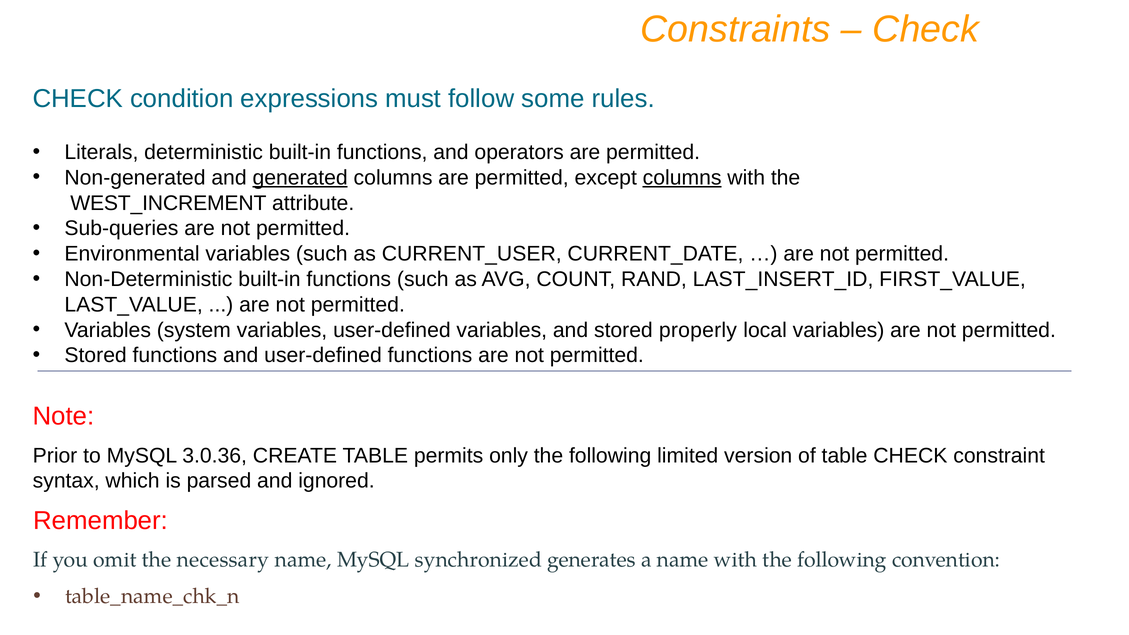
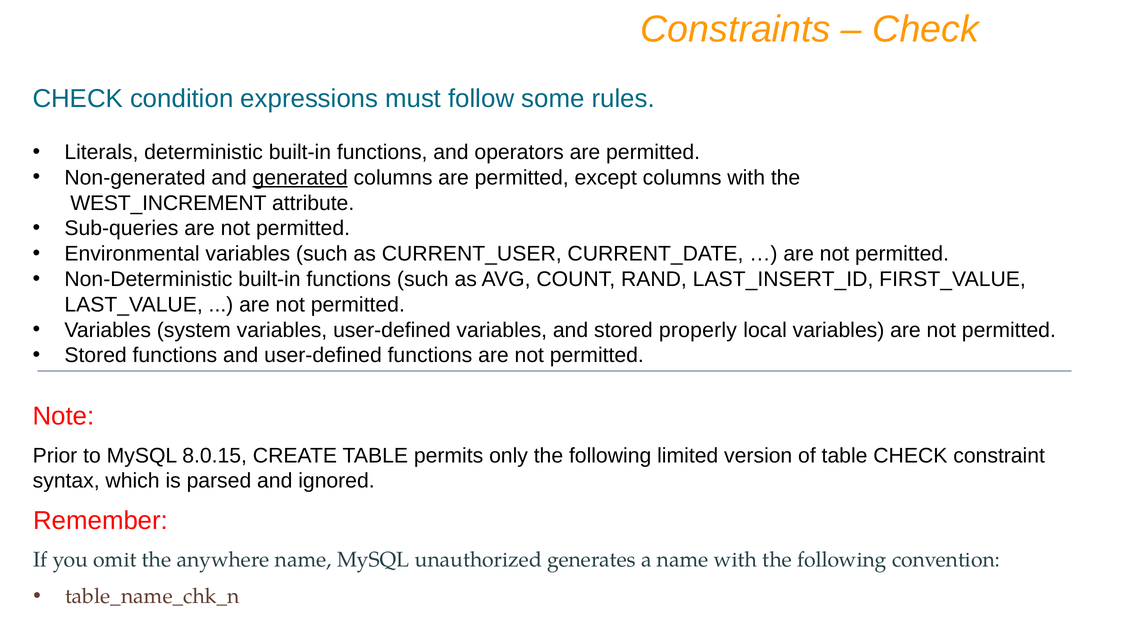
columns underline: present -> none (682, 178)
3.0.36: 3.0.36 -> 8.0.15 (215, 456)
necessary: necessary -> anywhere (223, 560)
synchronized: synchronized -> unauthorized (478, 560)
